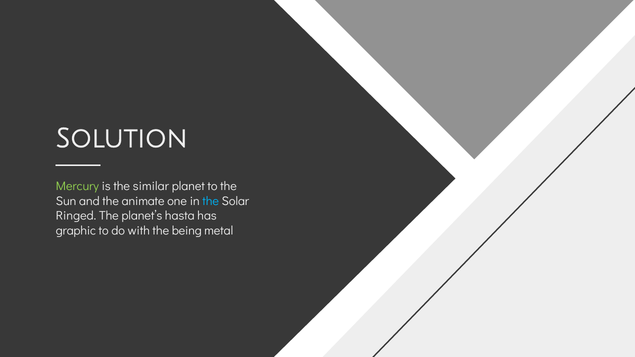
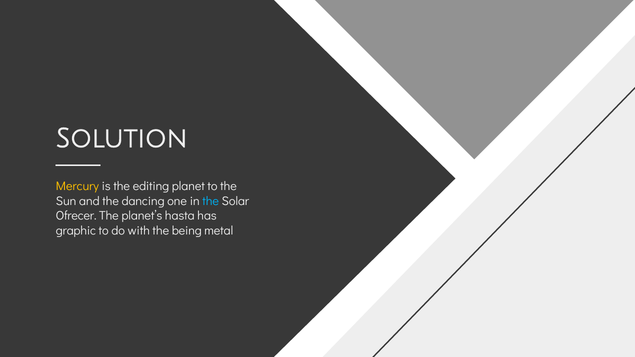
Mercury colour: light green -> yellow (77, 186)
similar: similar -> editing (151, 186)
animate: animate -> dancing (143, 201)
Ringed: Ringed -> Ofrecer (76, 216)
